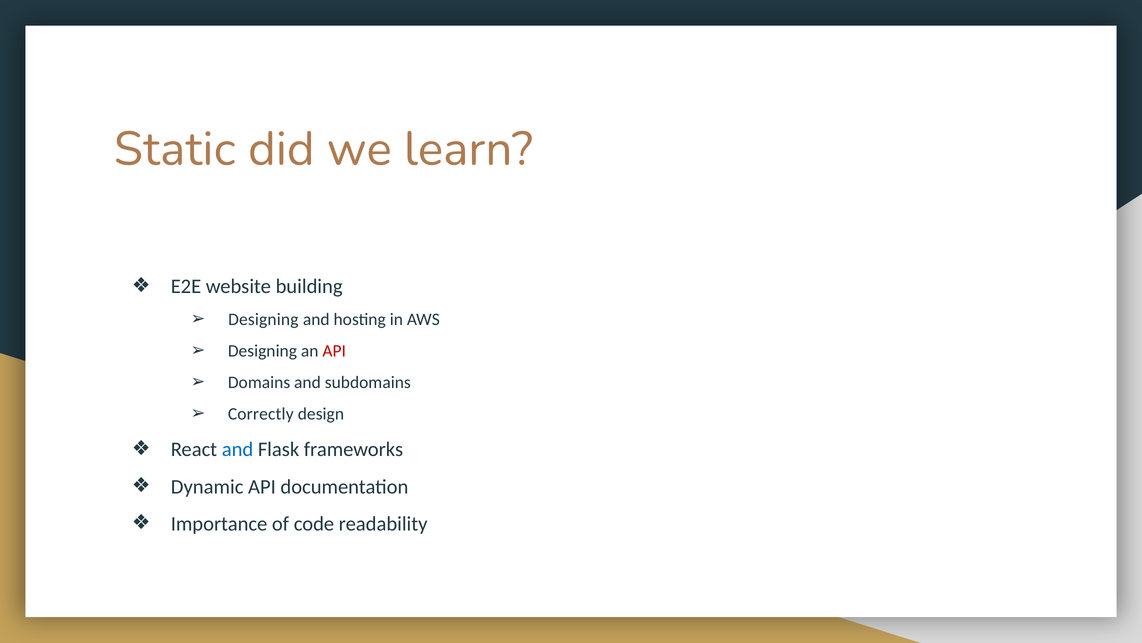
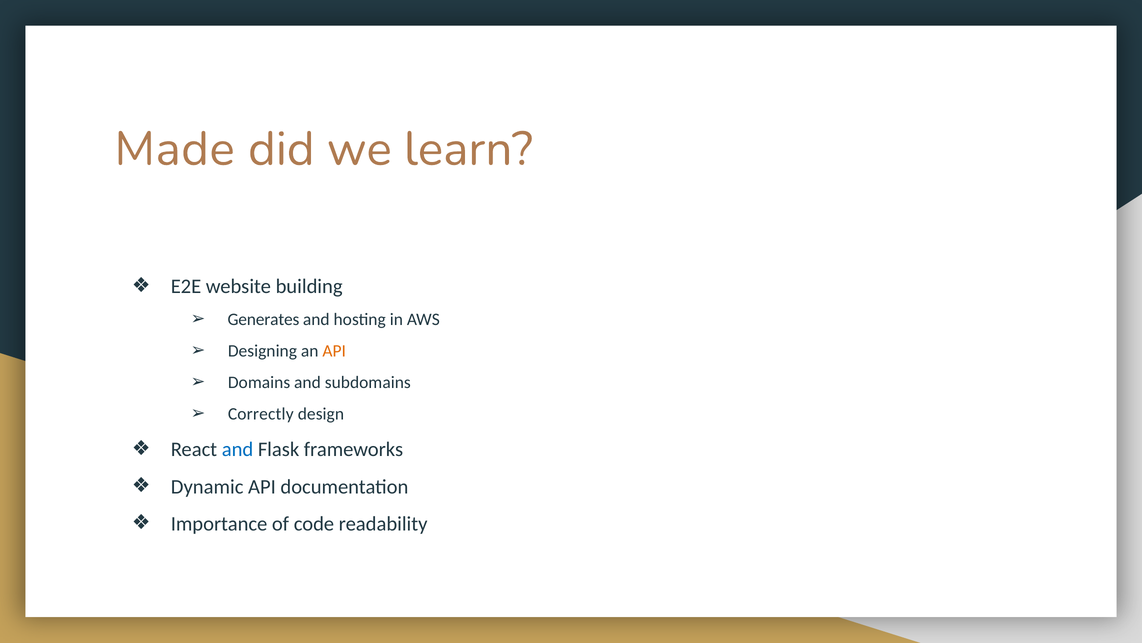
Static: Static -> Made (175, 149)
Designing: Designing -> Generates (263, 319)
API colour: red -> orange (334, 351)
